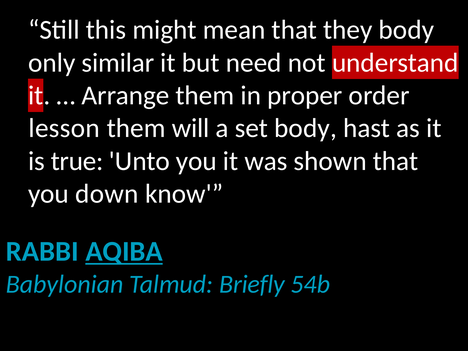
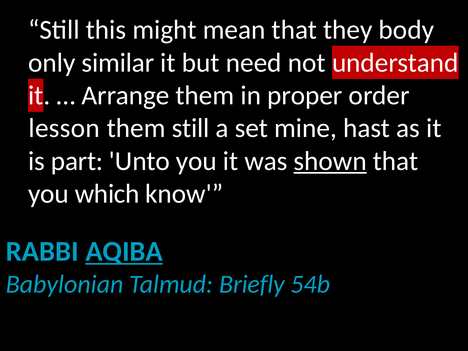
them will: will -> still (191, 128)
set body: body -> mine (306, 128)
true: true -> part (77, 161)
shown underline: none -> present (330, 161)
down: down -> which (107, 194)
